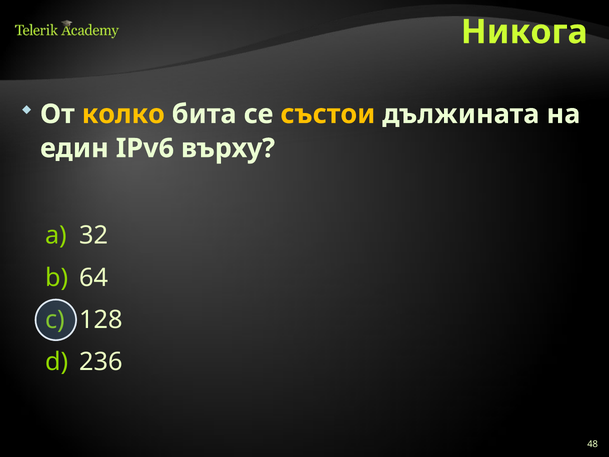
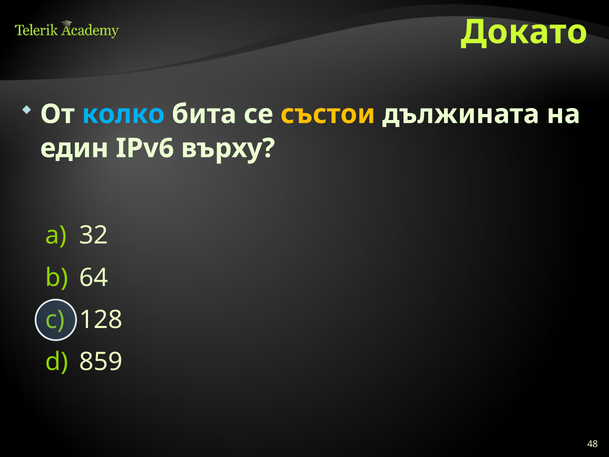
Никога: Никога -> Докато (524, 32)
колко colour: yellow -> light blue (123, 114)
236: 236 -> 859 (101, 362)
